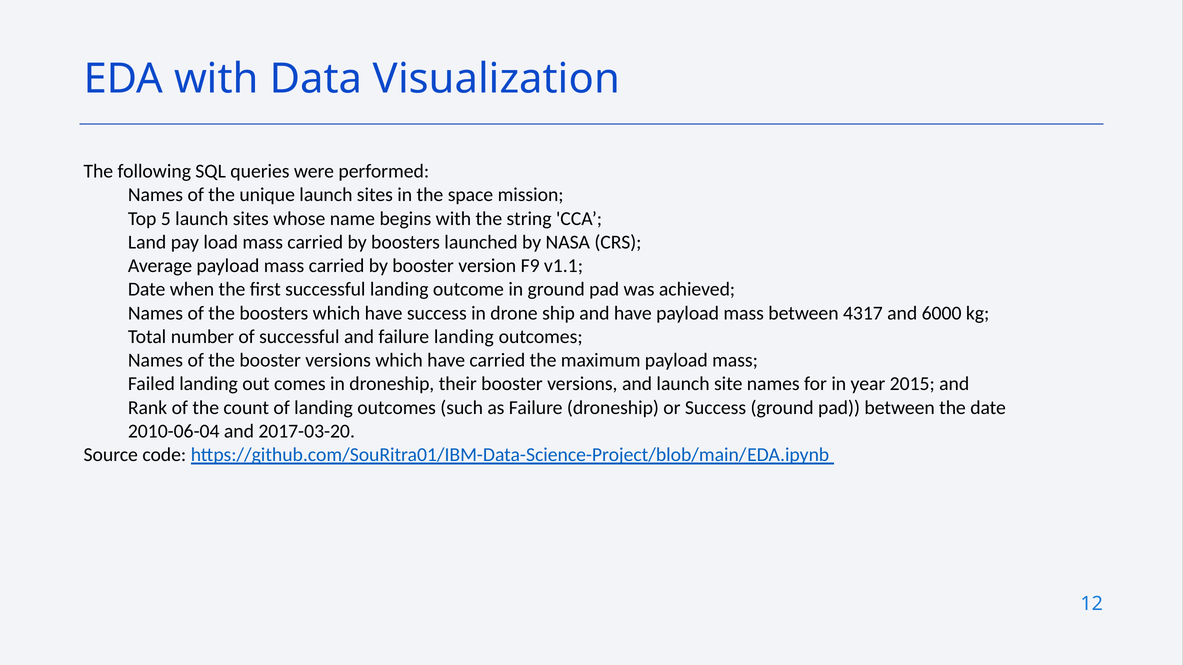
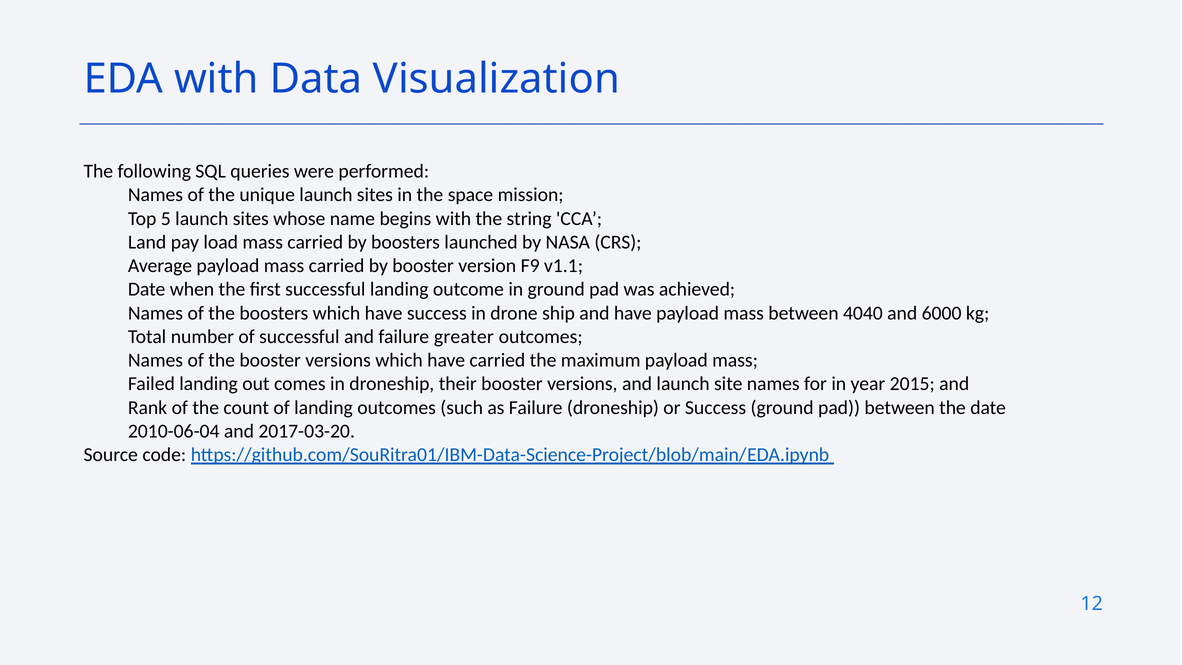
4317: 4317 -> 4040 (863, 313)
failure landing: landing -> greater (464, 337)
